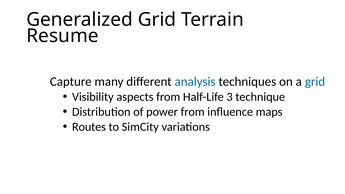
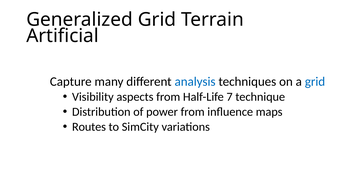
Resume: Resume -> Artificial (63, 36)
3: 3 -> 7 (230, 97)
